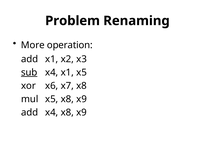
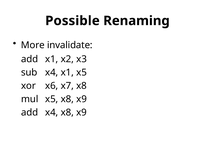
Problem: Problem -> Possible (72, 21)
operation: operation -> invalidate (70, 45)
sub underline: present -> none (29, 72)
